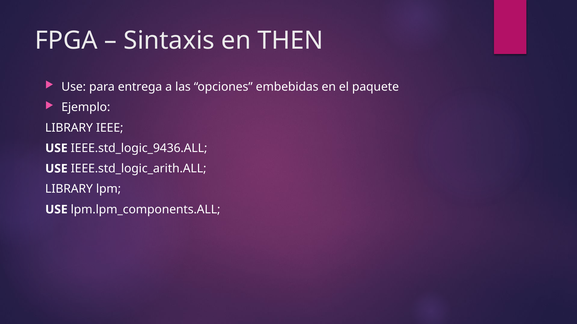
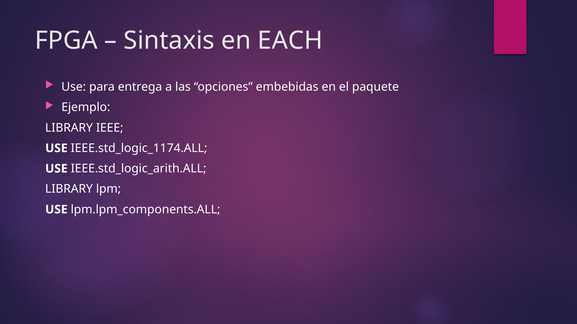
THEN: THEN -> EACH (290, 41)
IEEE.std_logic_9436.ALL: IEEE.std_logic_9436.ALL -> IEEE.std_logic_1174.ALL (139, 148)
